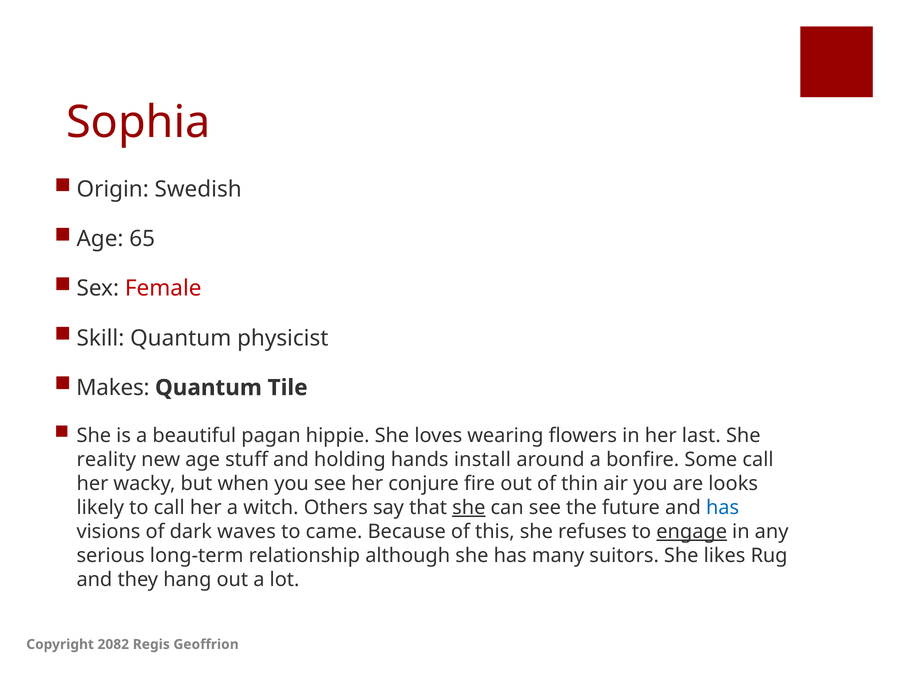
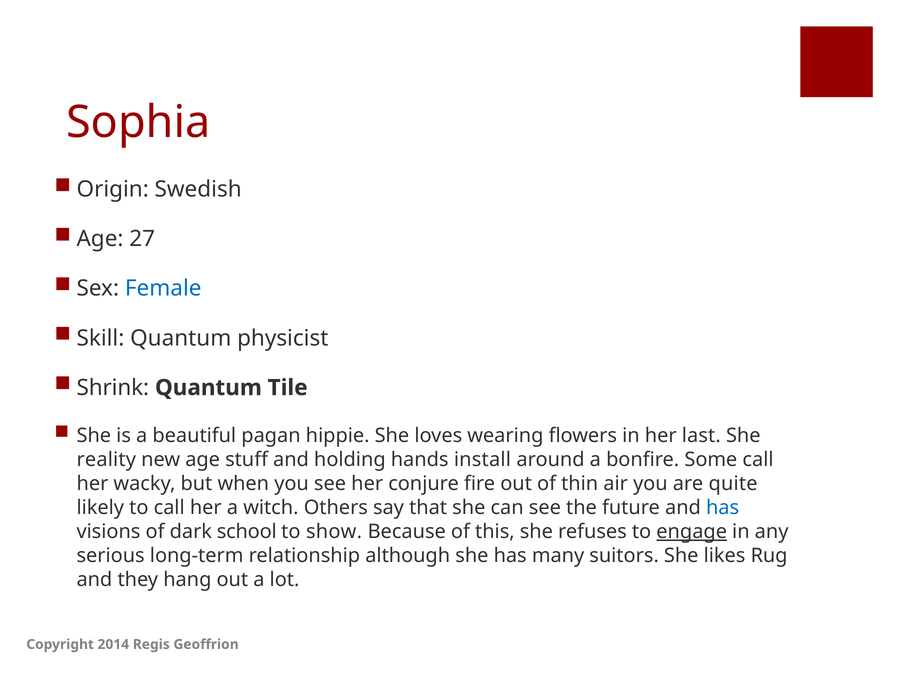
65: 65 -> 27 (142, 239)
Female colour: red -> blue (163, 288)
Makes: Makes -> Shrink (113, 388)
looks: looks -> quite (733, 483)
she underline: present -> none (469, 507)
waves: waves -> school (247, 531)
came: came -> show (334, 531)
2082: 2082 -> 2014 (113, 644)
